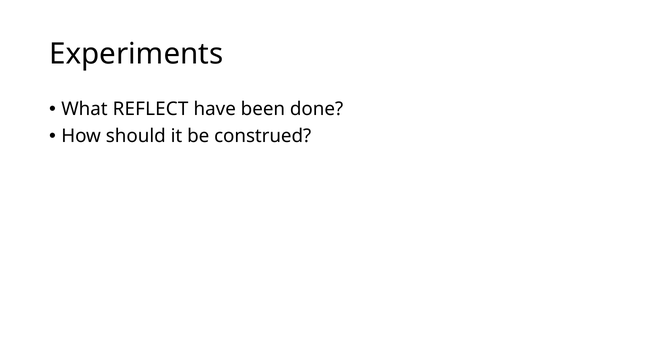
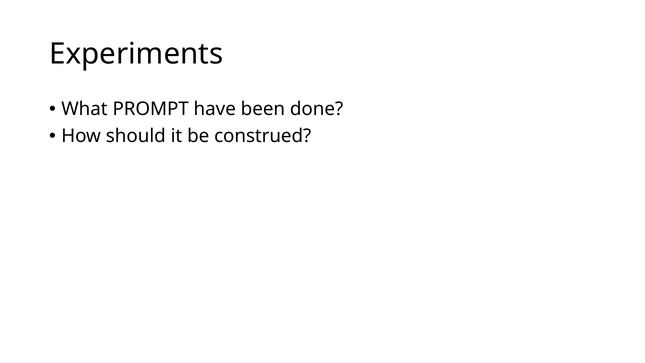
REFLECT: REFLECT -> PROMPT (151, 109)
